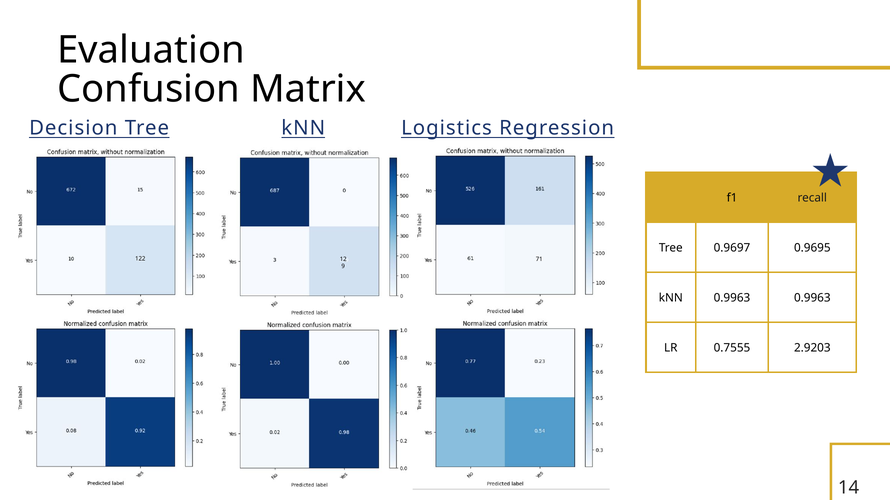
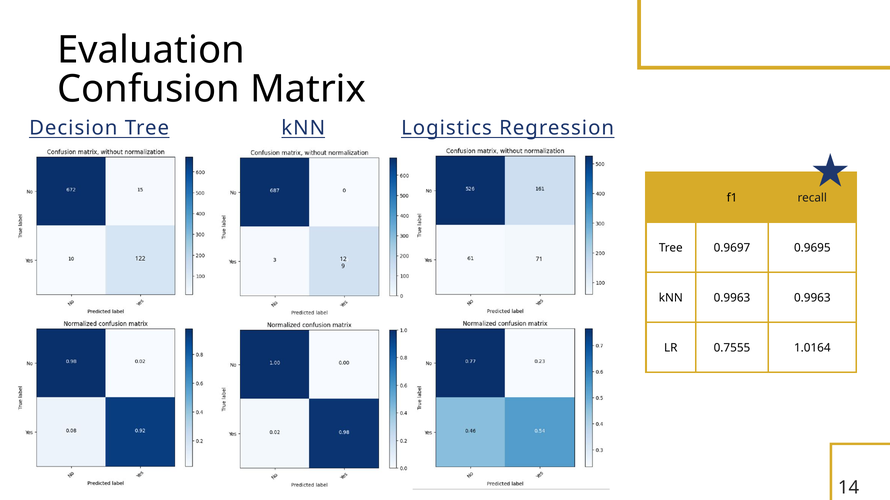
2.9203: 2.9203 -> 1.0164 (812, 348)
